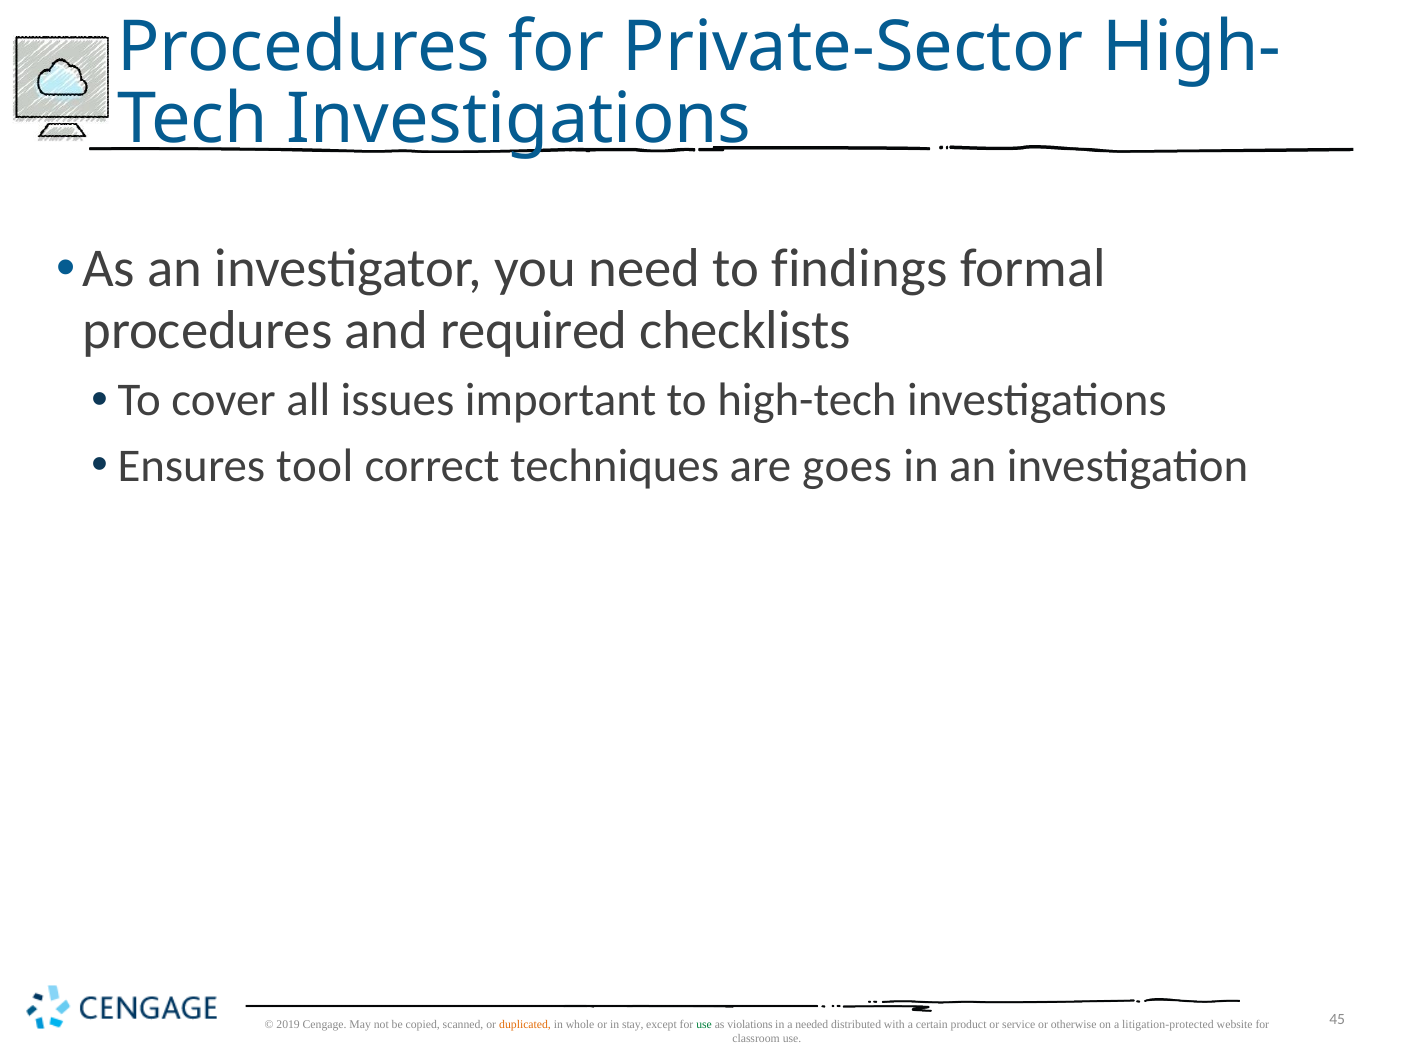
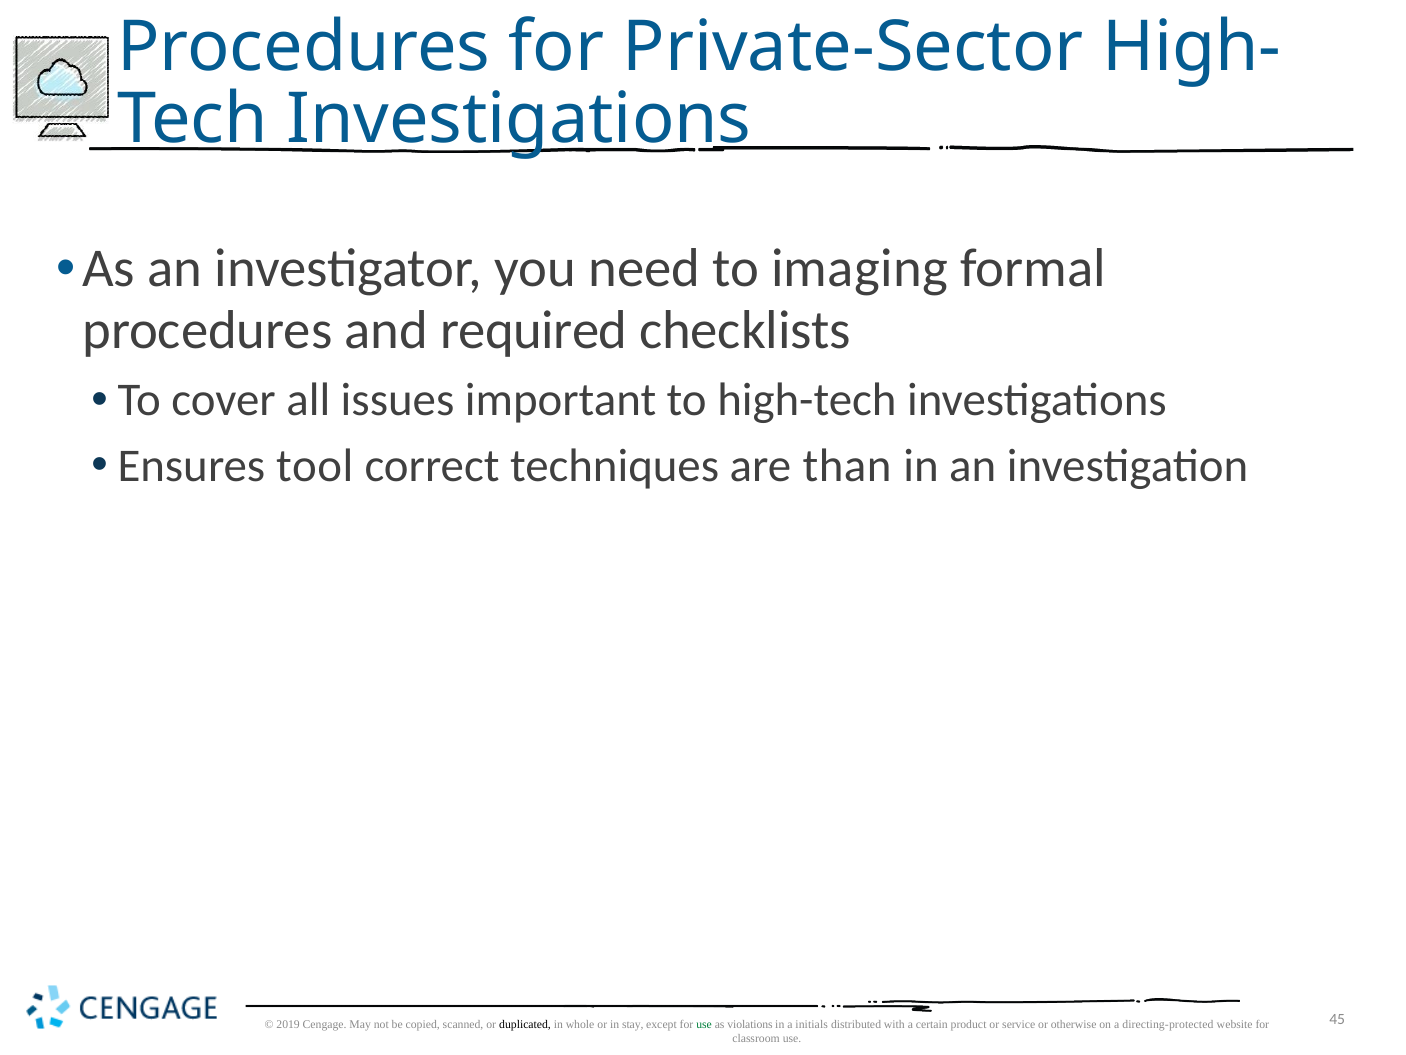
findings: findings -> imaging (859, 268)
goes: goes -> than (847, 465)
duplicated colour: orange -> black (525, 1024)
needed: needed -> initials (812, 1024)
litigation-protected: litigation-protected -> directing-protected (1168, 1024)
